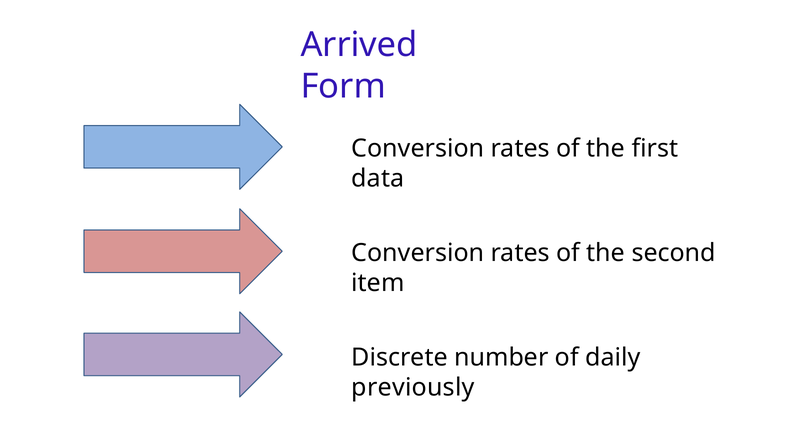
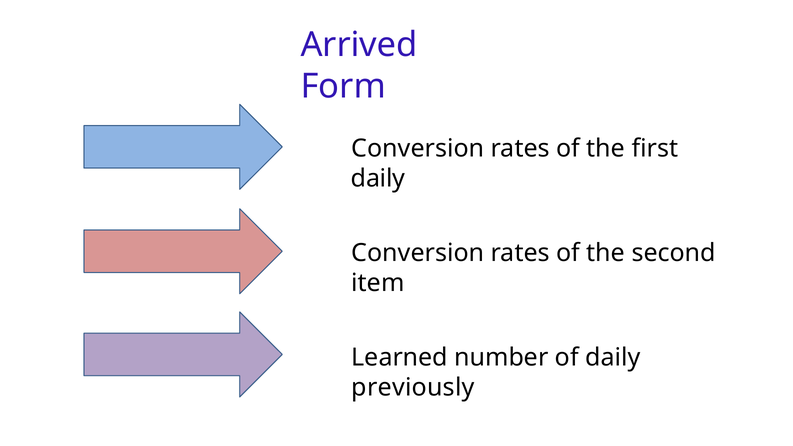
data: data -> daily (378, 179)
Discrete: Discrete -> Learned (400, 357)
